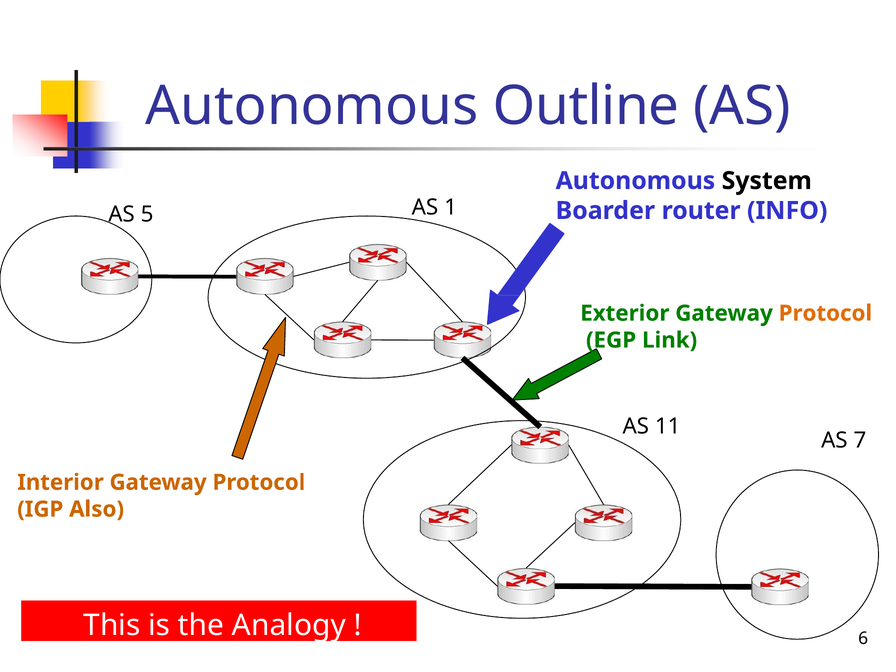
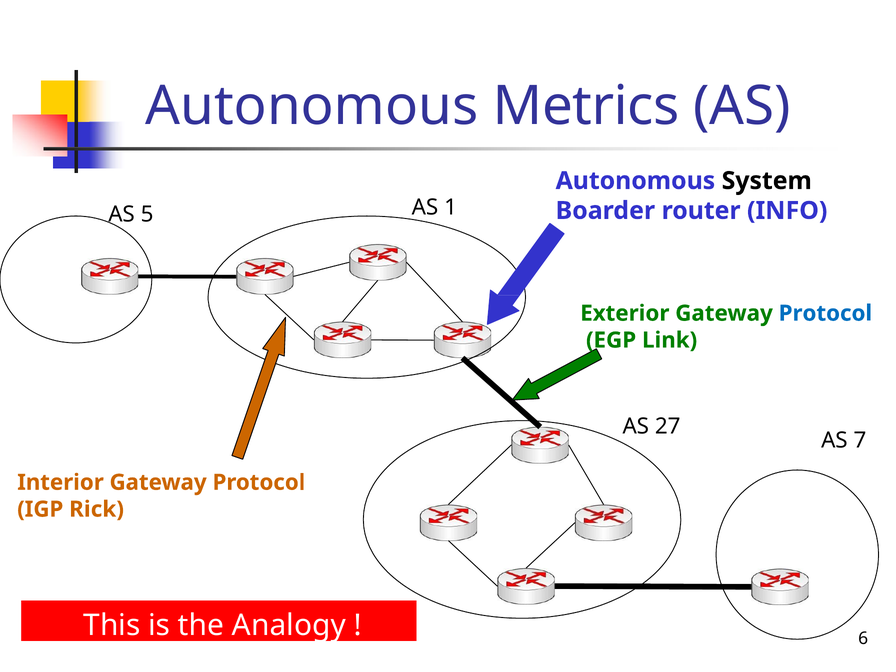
Outline: Outline -> Metrics (586, 106)
Protocol colour: orange -> blue (825, 313)
11: 11 -> 27 (668, 426)
Also: Also -> Rick (97, 509)
